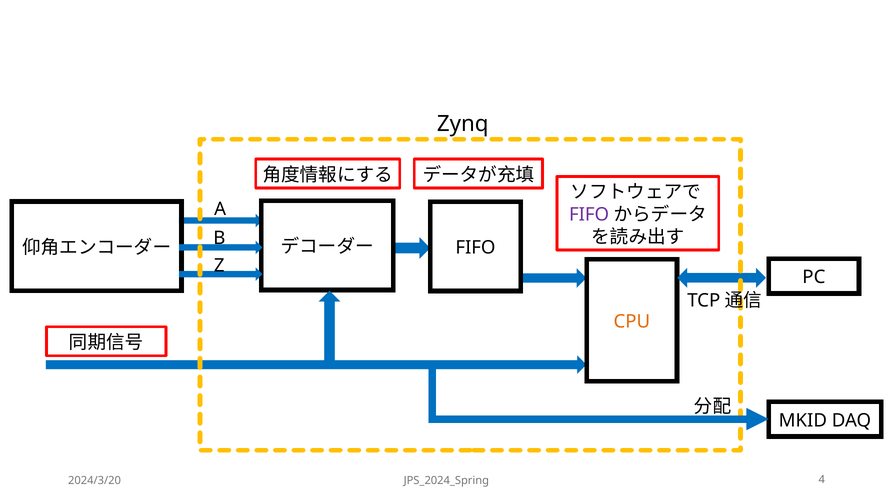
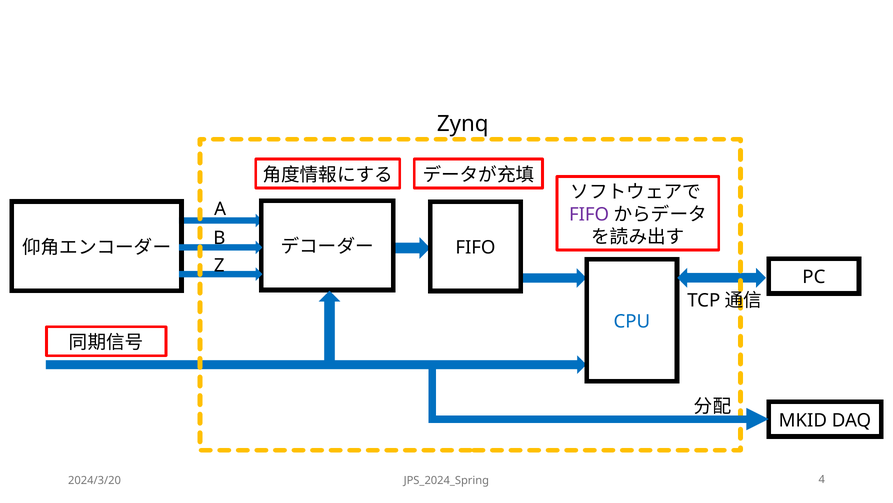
CPU colour: orange -> blue (632, 321)
